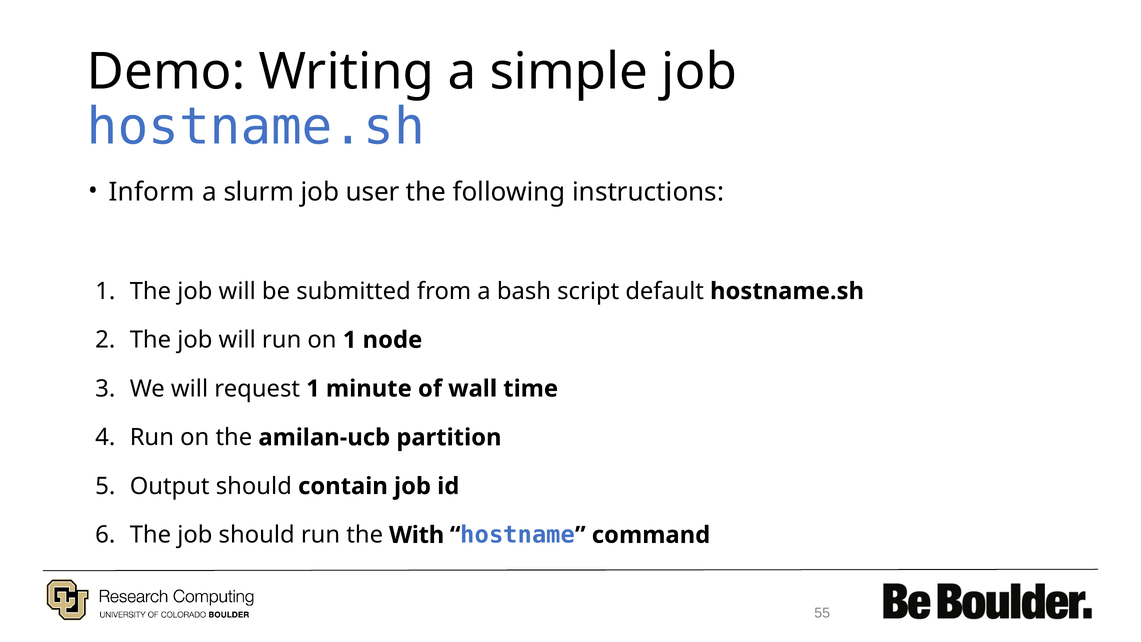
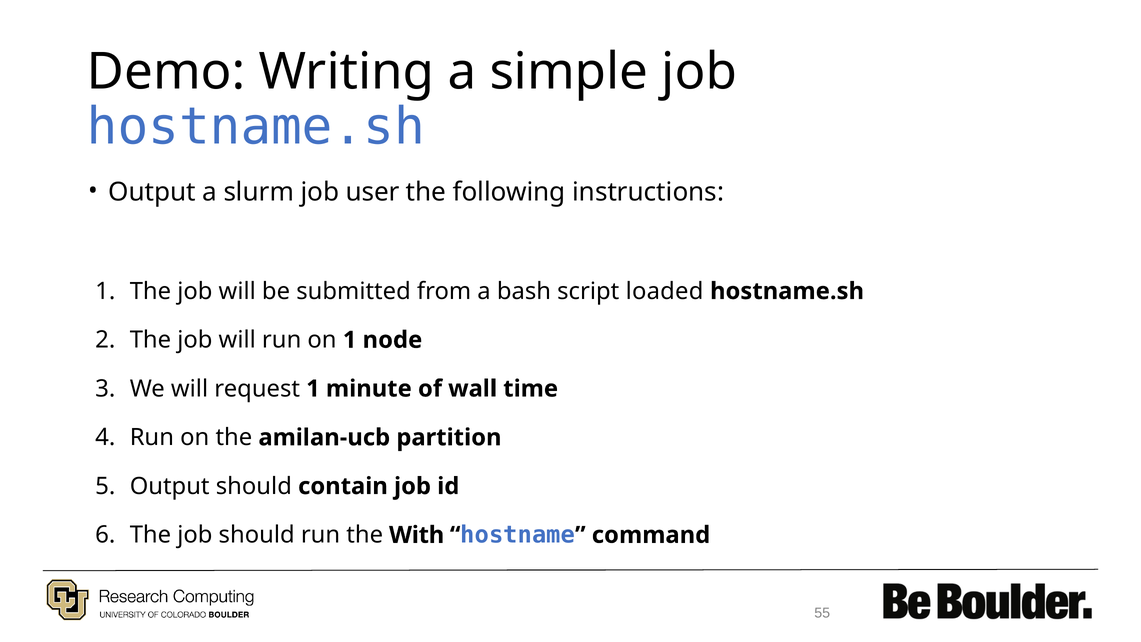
Inform: Inform -> Output (152, 192)
default: default -> loaded (665, 291)
